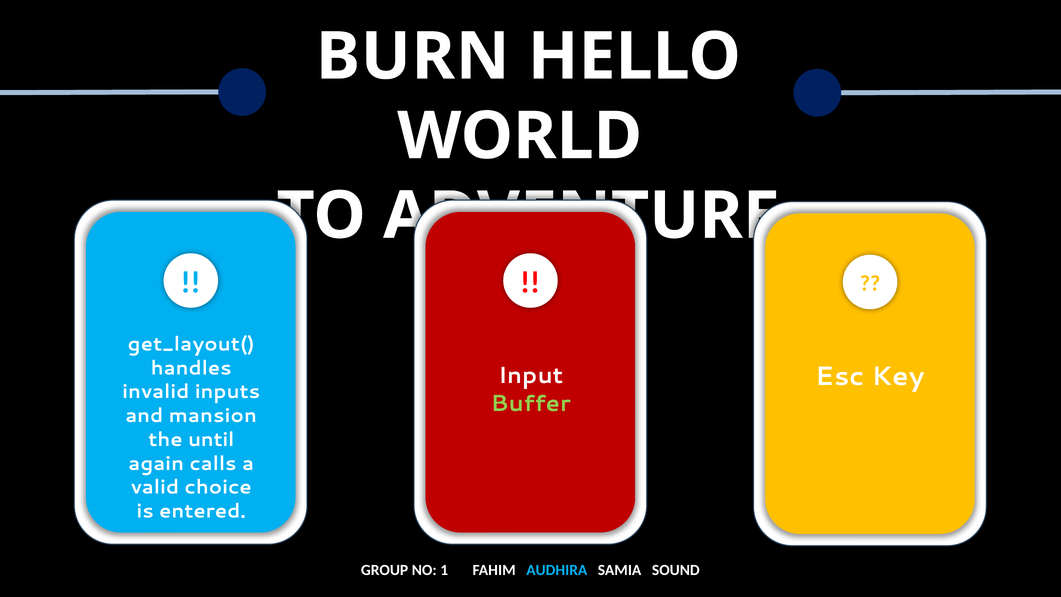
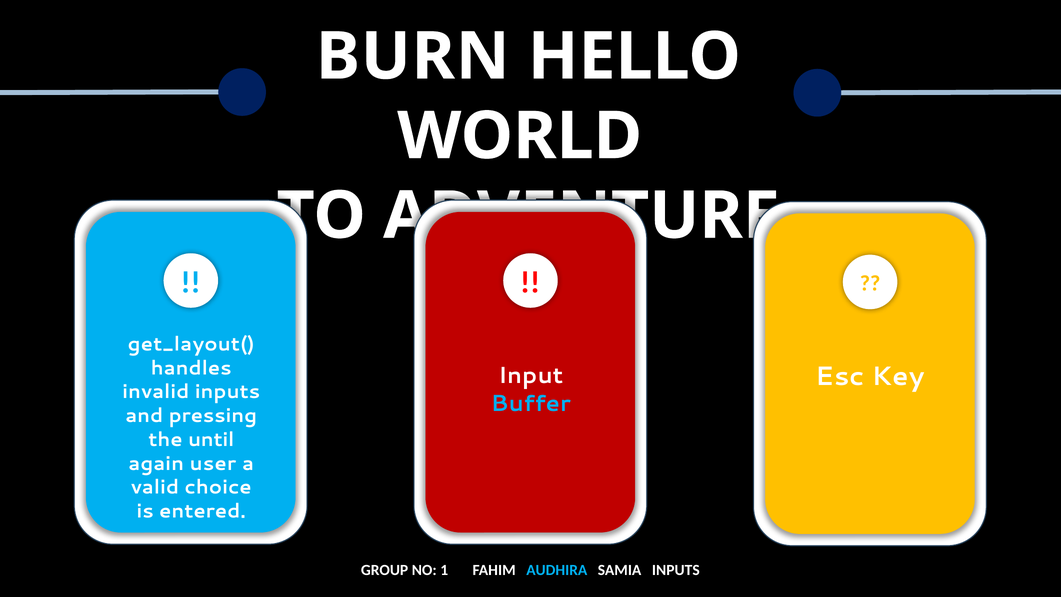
Buffer colour: light green -> light blue (531, 403)
mansion: mansion -> pressing (213, 416)
calls: calls -> user (213, 463)
SAMIA SOUND: SOUND -> INPUTS (676, 570)
